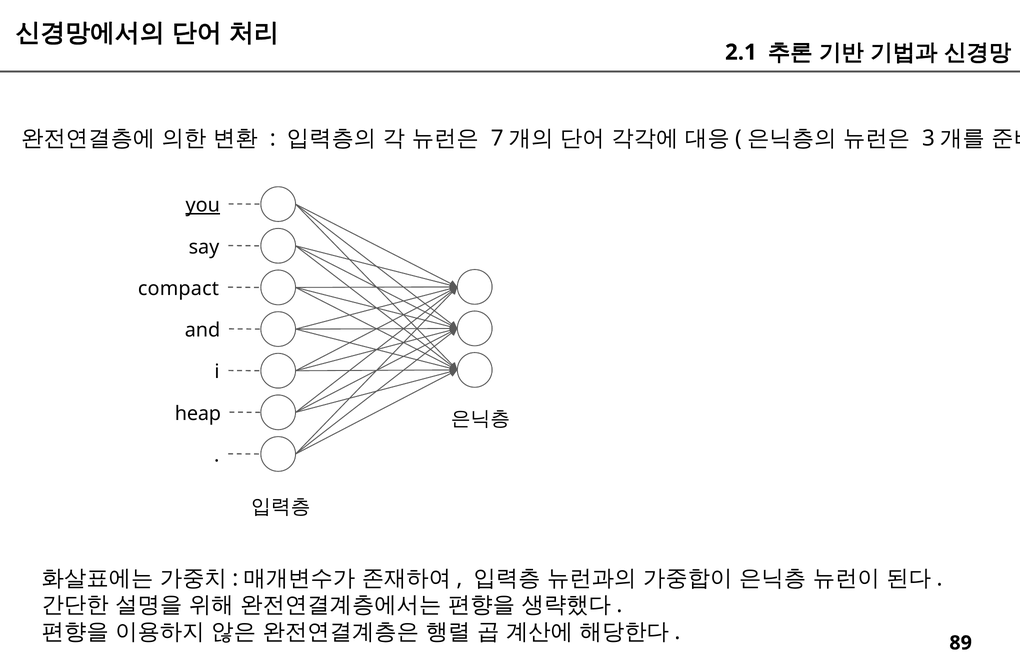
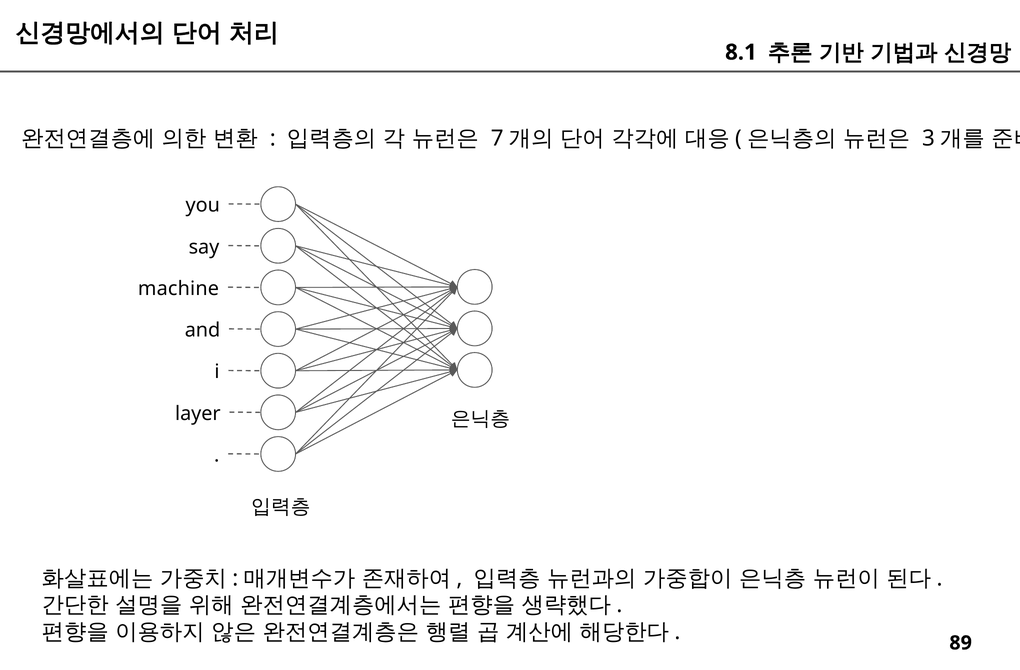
2.1: 2.1 -> 8.1 (741, 52)
you underline: present -> none (203, 205)
compact: compact -> machine (178, 289)
heap: heap -> layer (198, 414)
